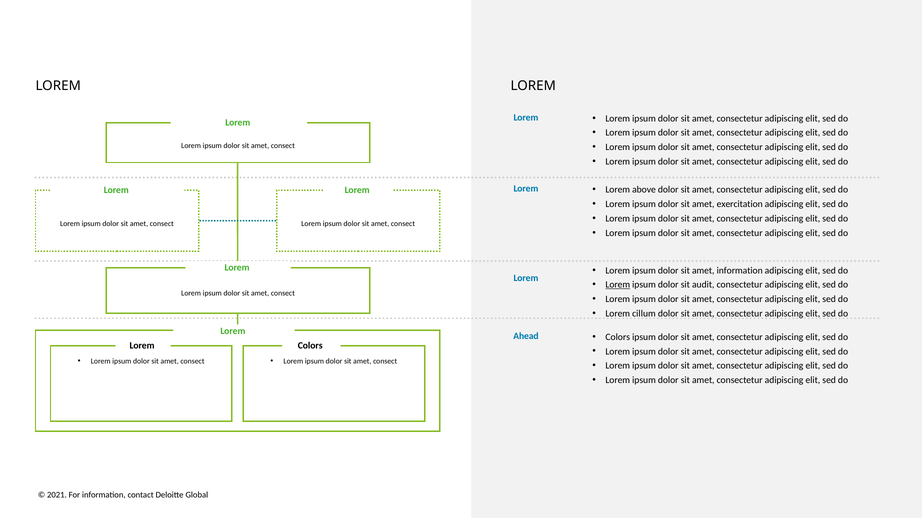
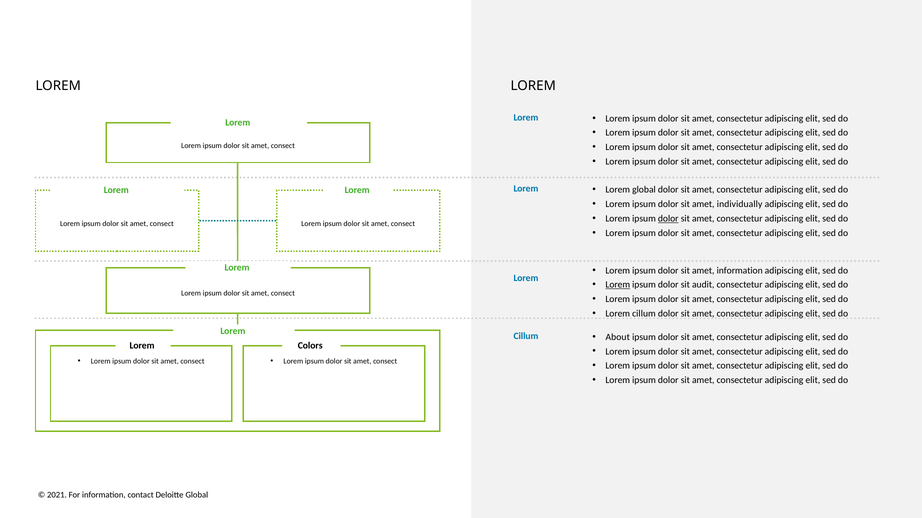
Lorem above: above -> global (644, 190)
exercitation: exercitation -> individually (740, 204)
dolor underline: none -> present (668, 219)
Colors: Colors -> About (618, 337)
Ahead: Ahead -> Cillum (526, 336)
